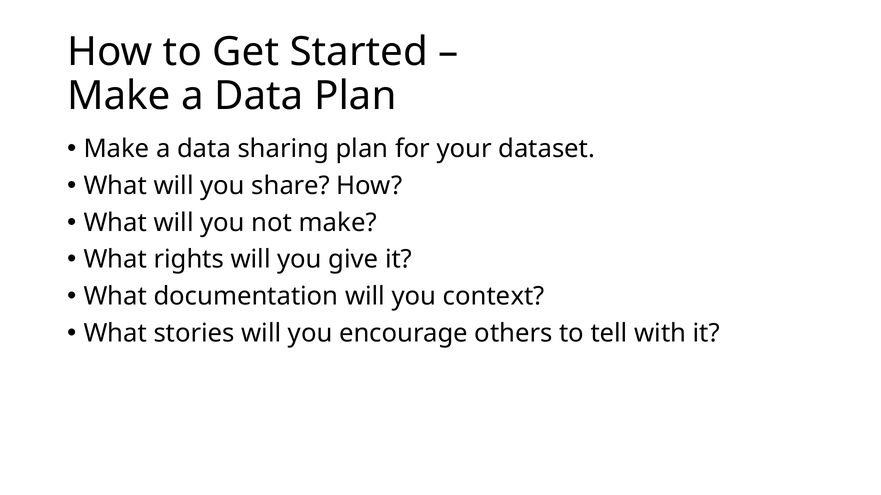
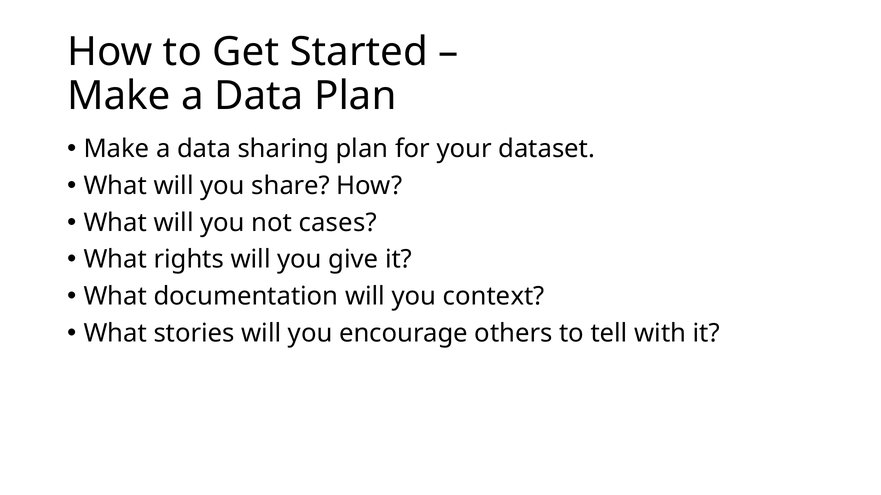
not make: make -> cases (338, 223)
